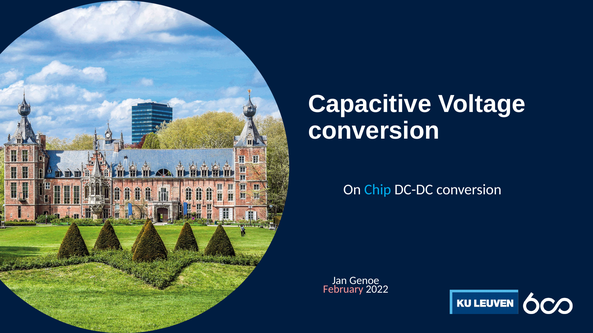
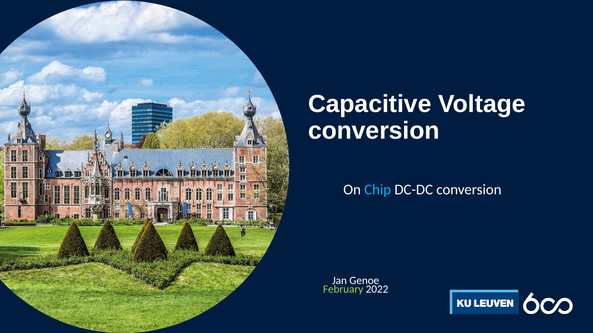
February colour: pink -> light green (343, 290)
